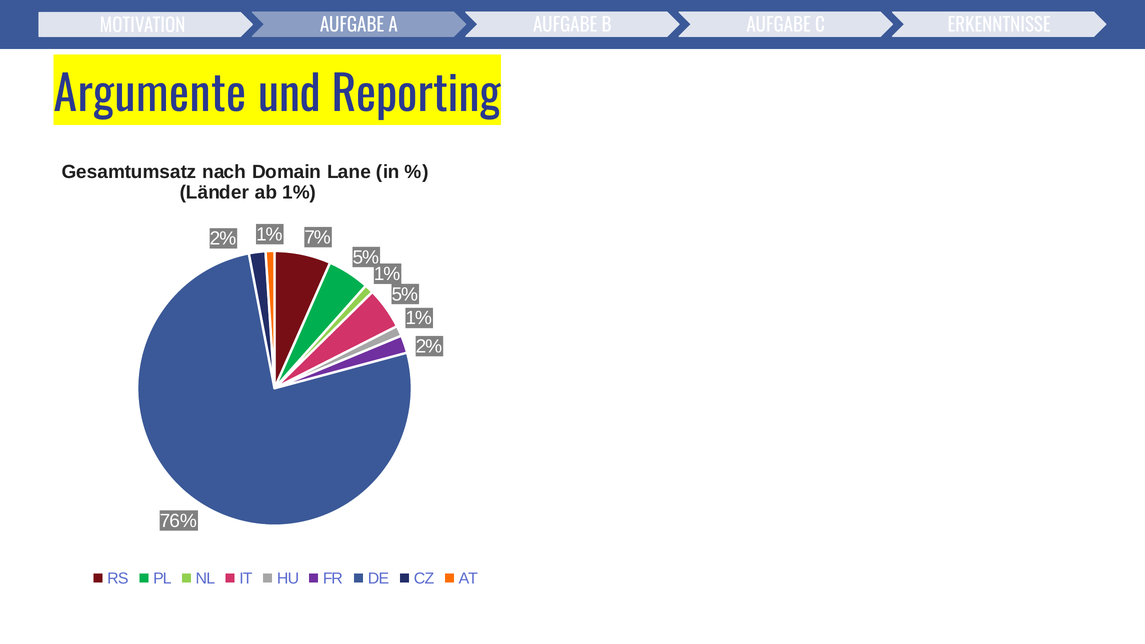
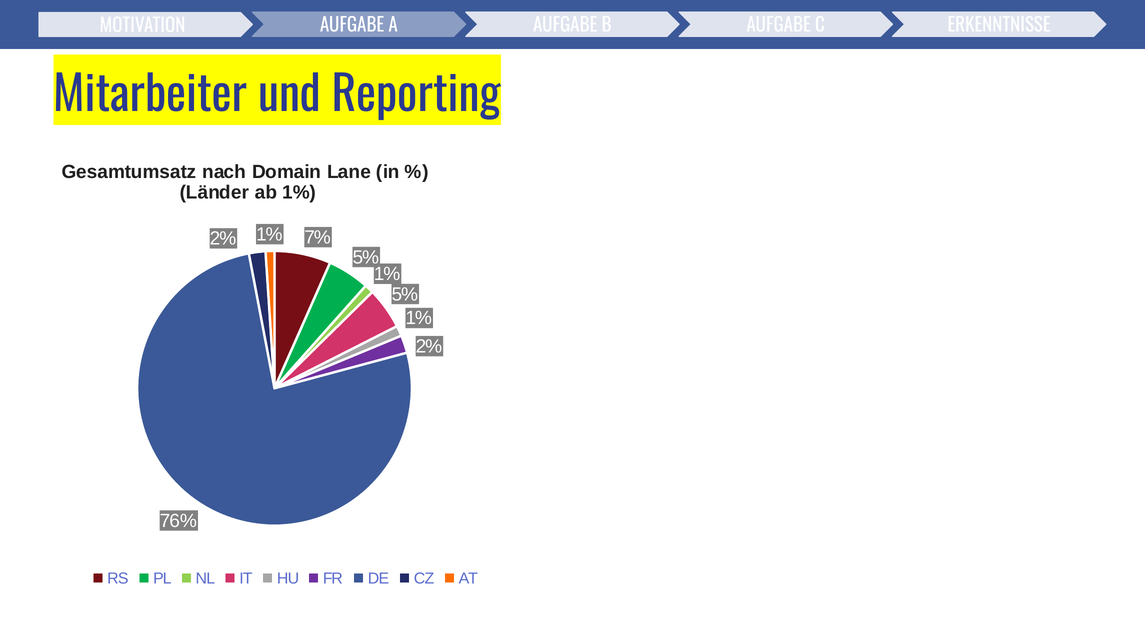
Argumente: Argumente -> Mitarbeiter (150, 96)
